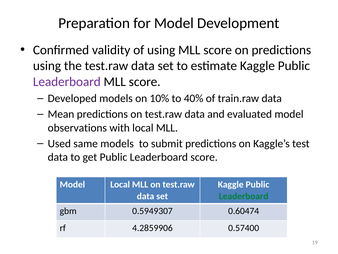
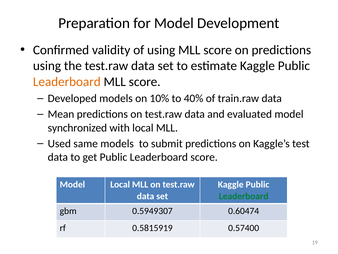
Leaderboard colour: purple -> orange (67, 81)
observations: observations -> synchronized (77, 128)
4.2859906: 4.2859906 -> 0.5815919 (152, 228)
